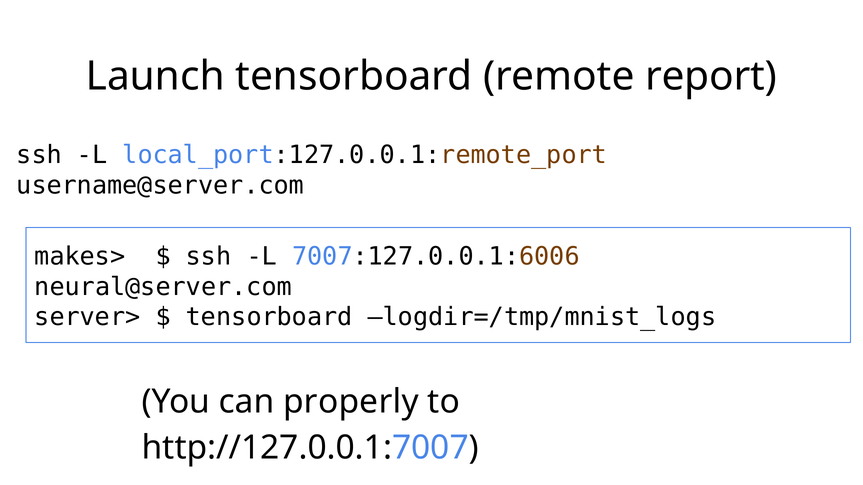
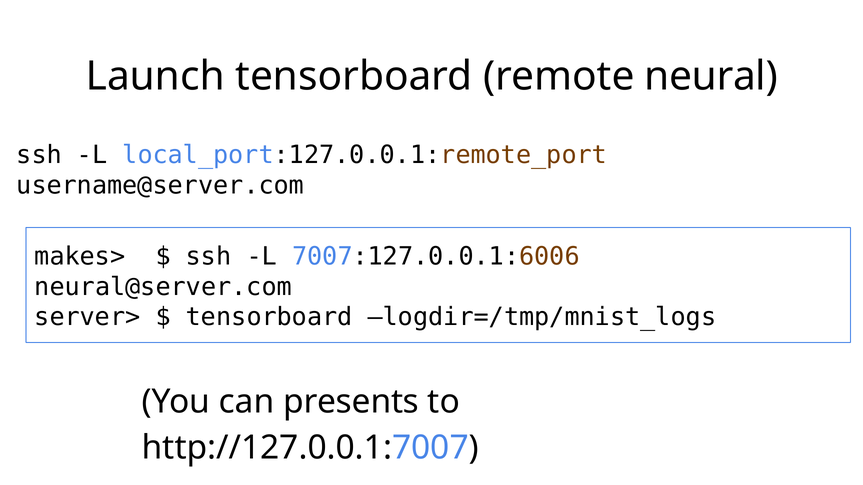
report: report -> neural (711, 76)
properly: properly -> presents (351, 402)
